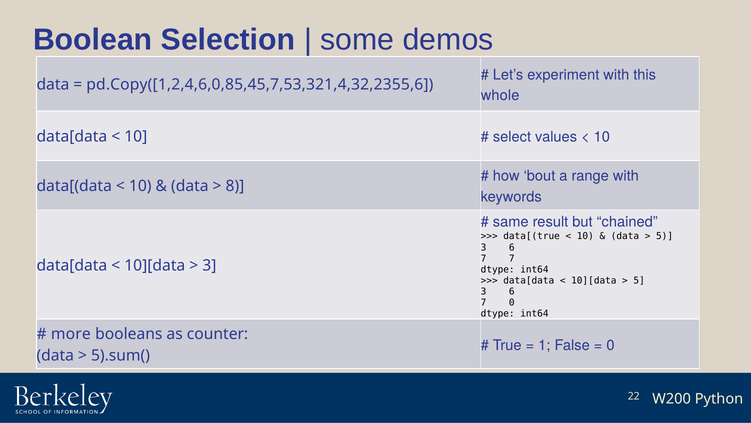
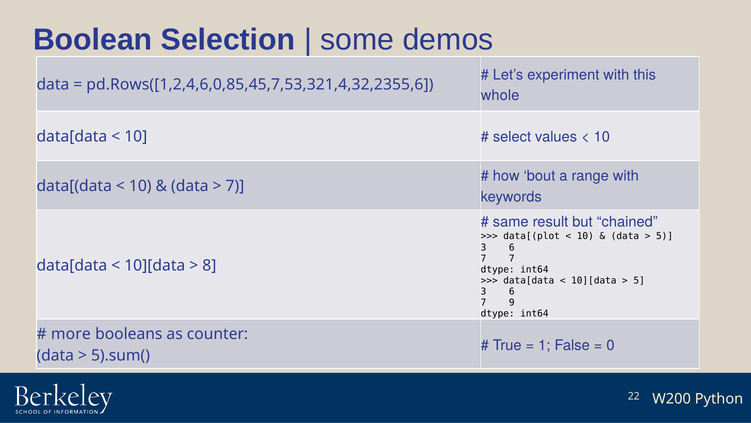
pd.Copy([1,2,4,6,0,85,45,7,53,321,4,32,2355,6: pd.Copy([1,2,4,6,0,85,45,7,53,321,4,32,2355,6 -> pd.Rows([1,2,4,6,0,85,45,7,53,321,4,32,2355,6 (260, 84)
8: 8 -> 7 (235, 186)
data[(true: data[(true -> data[(plot (532, 236)
3: 3 -> 8 (209, 265)
7 0: 0 -> 9 (512, 302)
